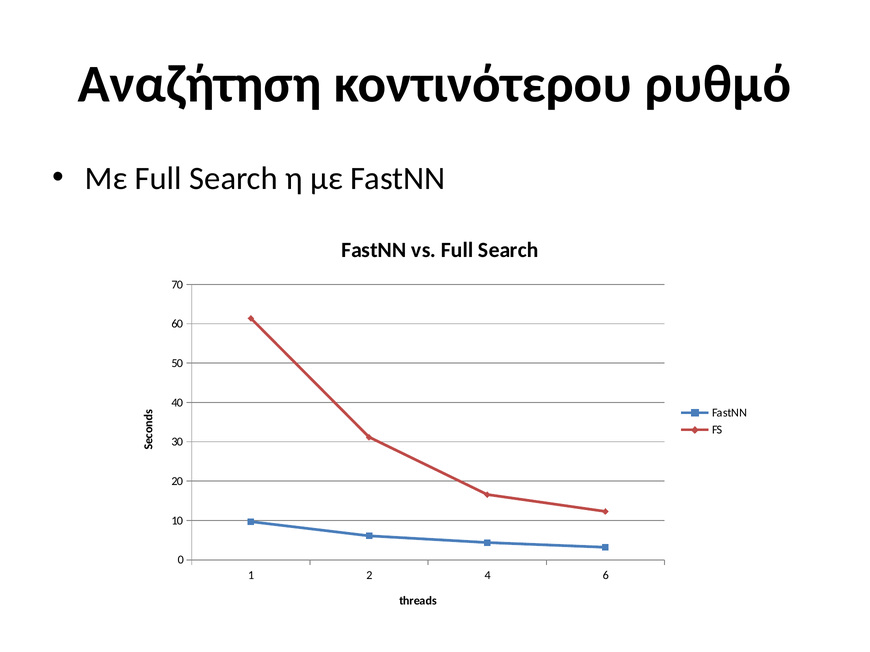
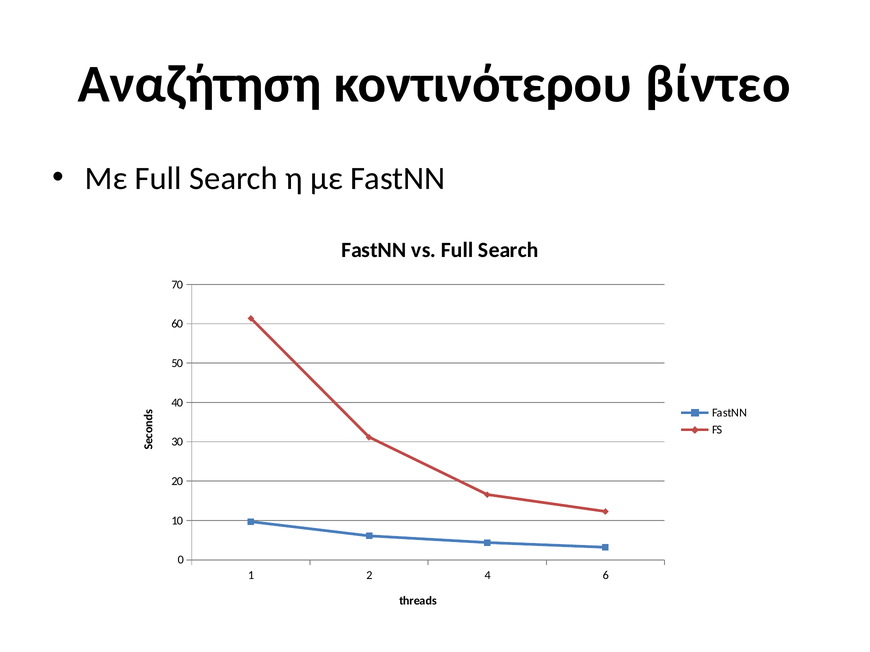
ρυθμό: ρυθμό -> βίντεο (718, 84)
